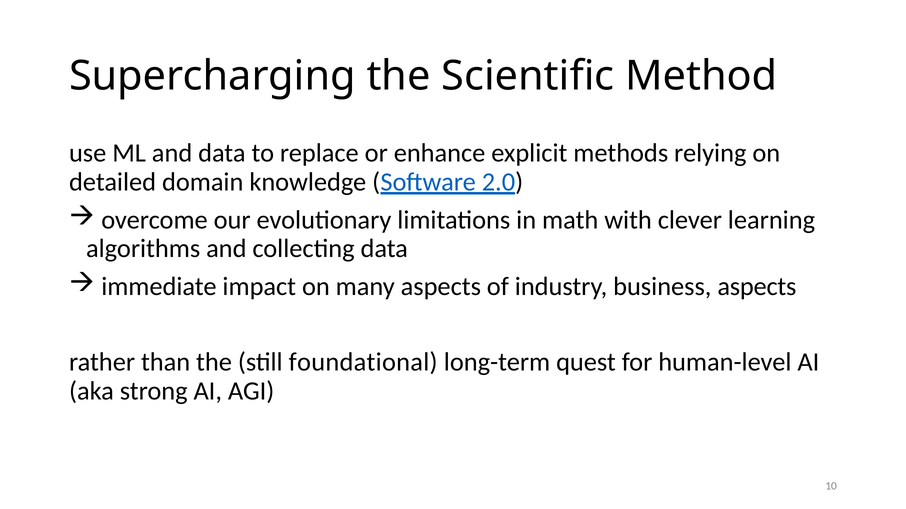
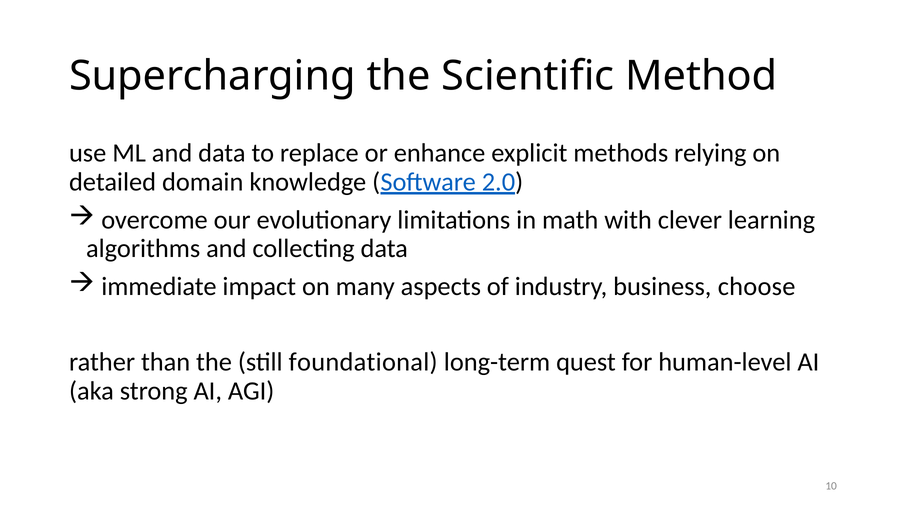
business aspects: aspects -> choose (757, 287)
